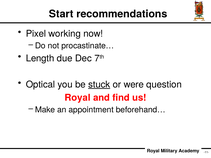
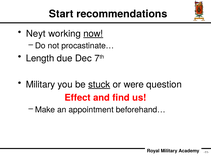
Pixel: Pixel -> Neyt (36, 34)
now underline: none -> present (93, 34)
Optical: Optical -> Military (40, 85)
Royal: Royal -> Effect (78, 98)
